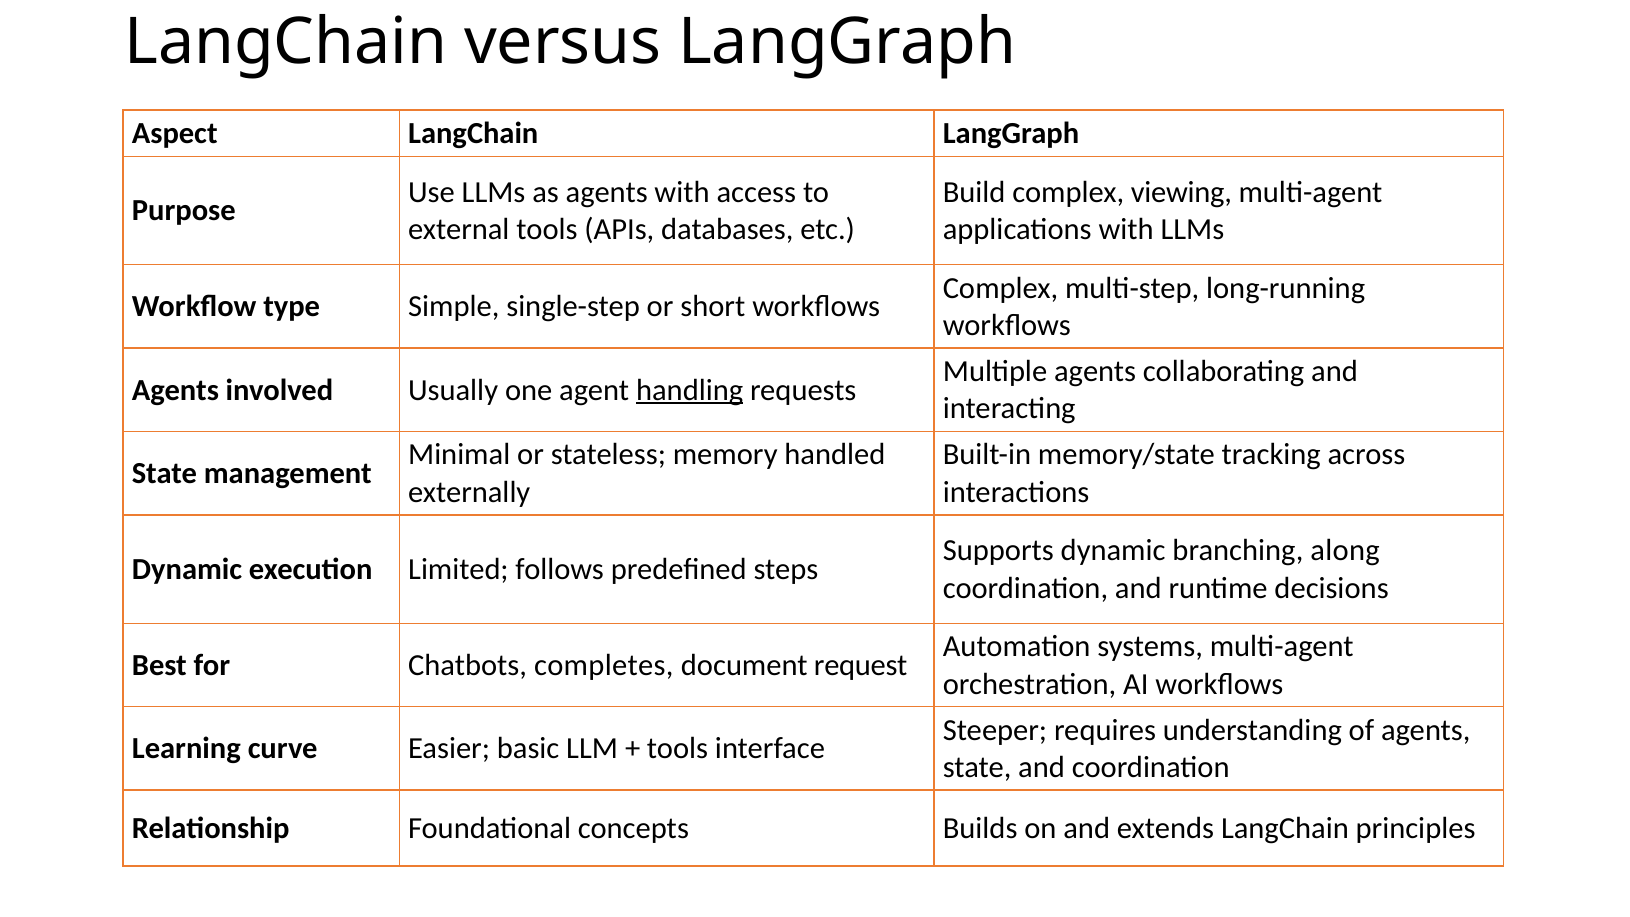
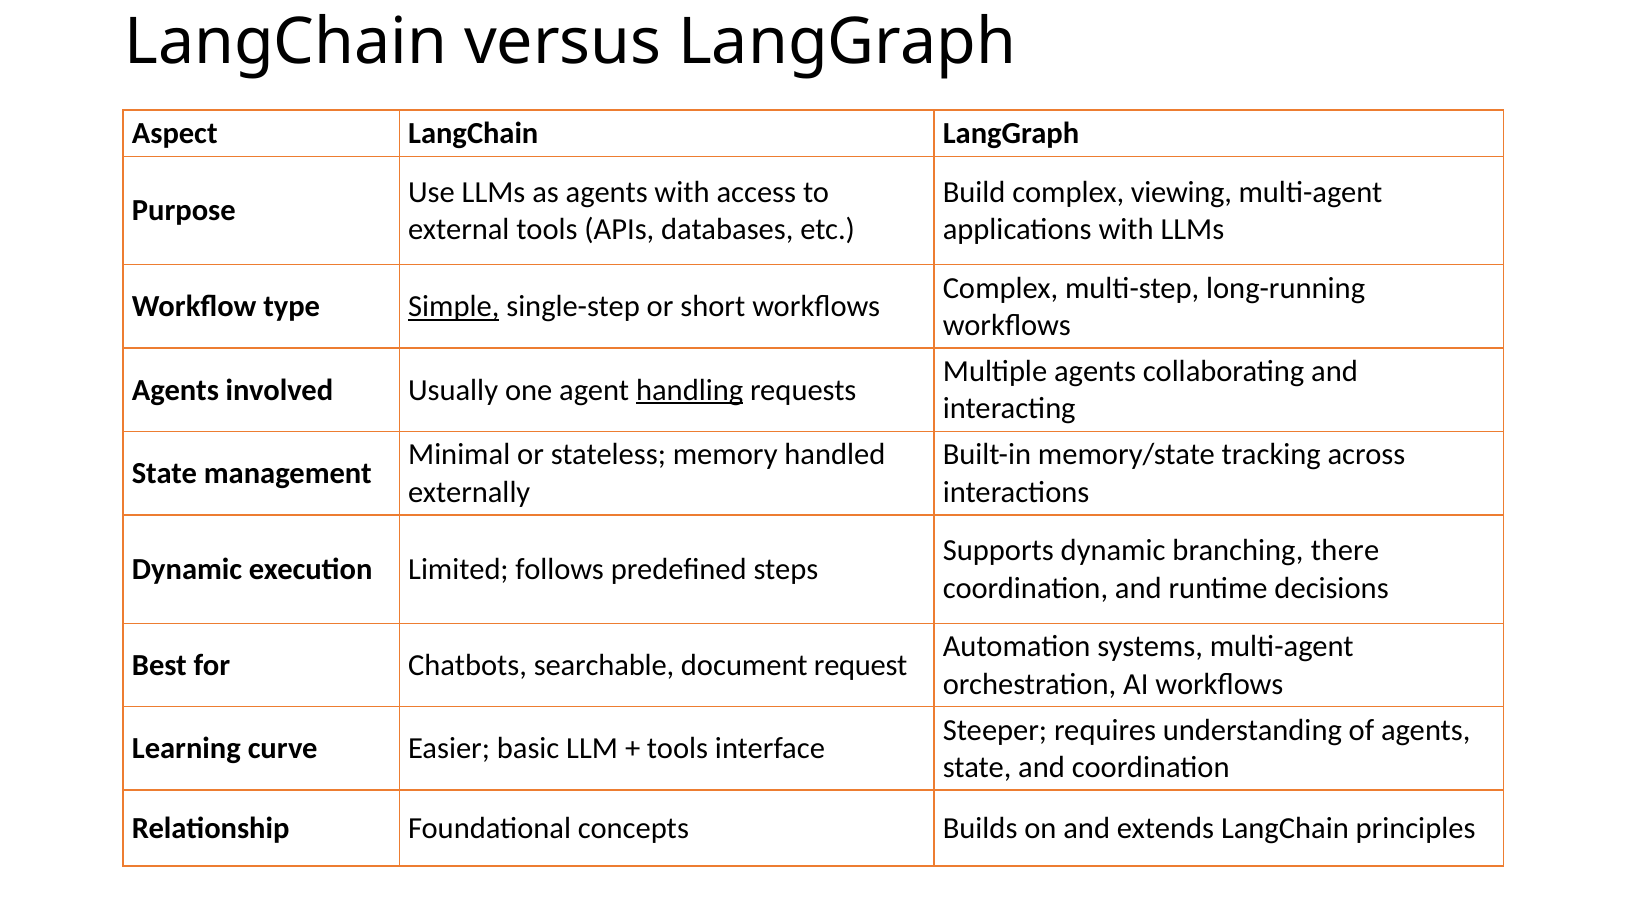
Simple underline: none -> present (454, 307)
along: along -> there (1345, 551)
completes: completes -> searchable (604, 665)
